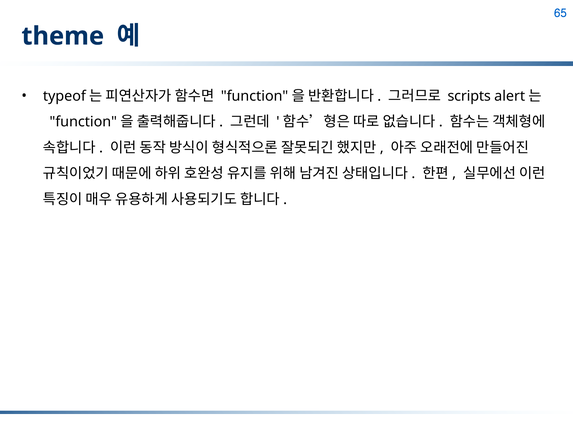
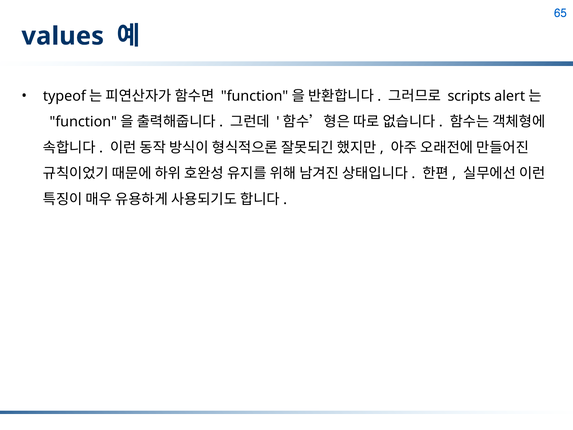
theme: theme -> values (63, 36)
